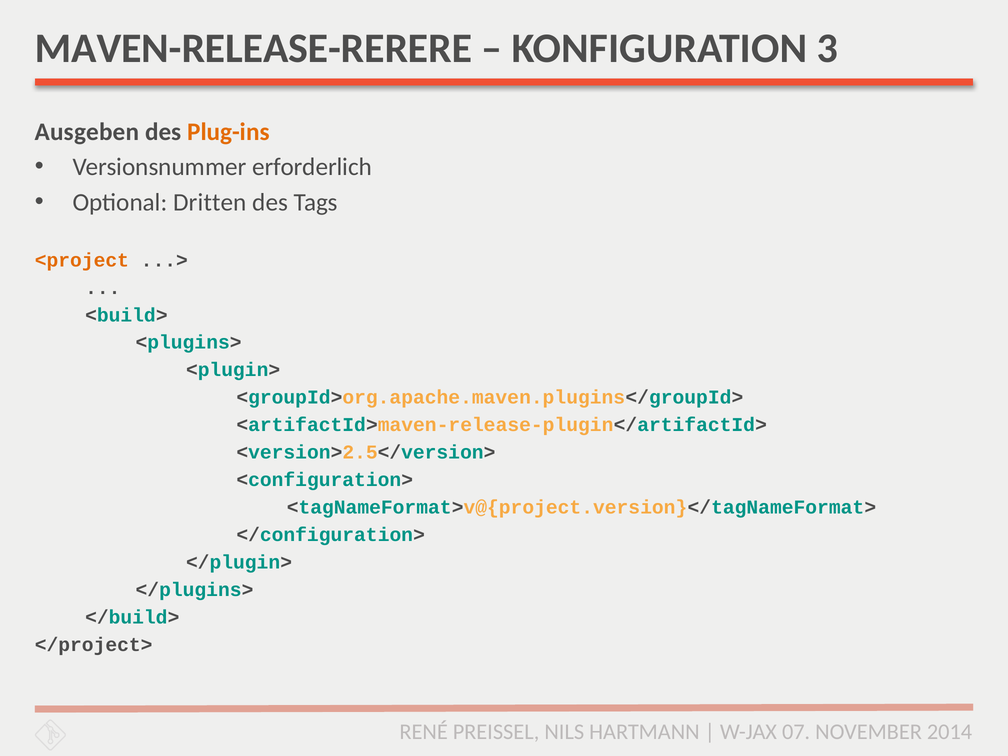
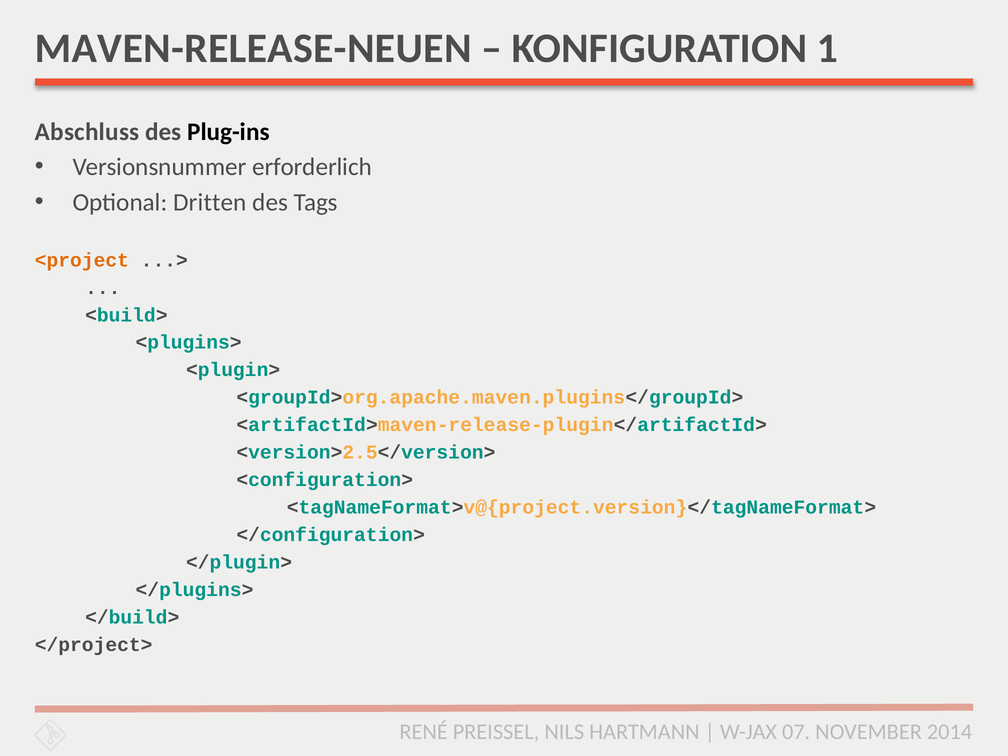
MAVEN-RELEASE-RERERE: MAVEN-RELEASE-RERERE -> MAVEN-RELEASE-NEUEN (253, 49)
3: 3 -> 1 (827, 49)
Ausgeben: Ausgeben -> Abschluss (87, 132)
Plug-ins colour: orange -> black (228, 132)
